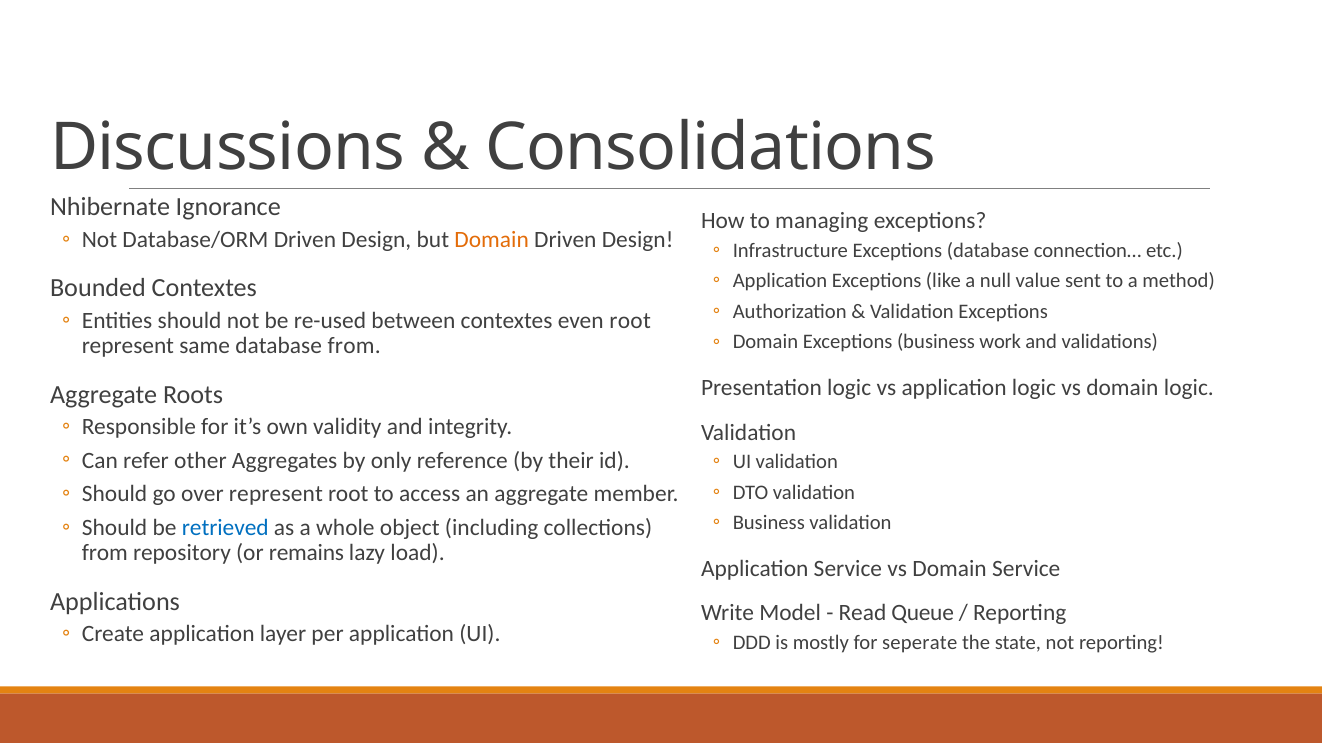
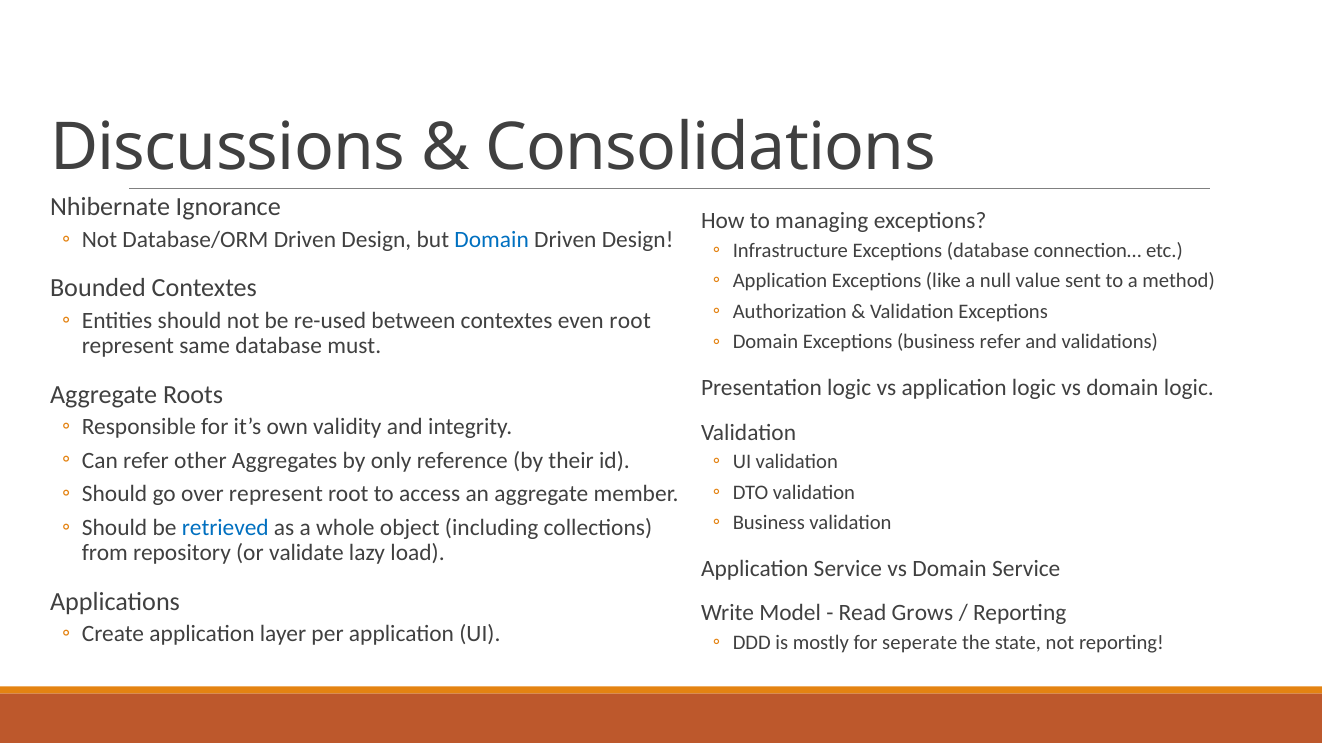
Domain colour: orange -> blue (492, 240)
business work: work -> refer (1000, 342)
database from: from -> must (354, 346)
remains: remains -> validate (306, 553)
Queue: Queue -> Grows (922, 614)
